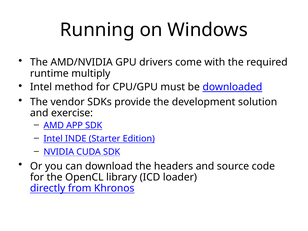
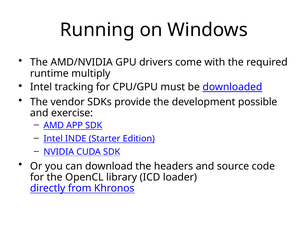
method: method -> tracking (74, 87)
solution: solution -> possible (258, 102)
